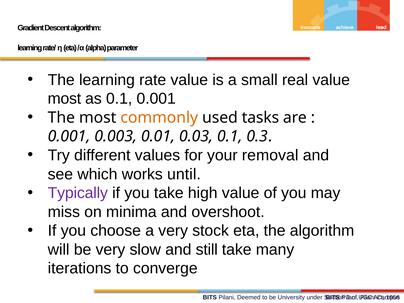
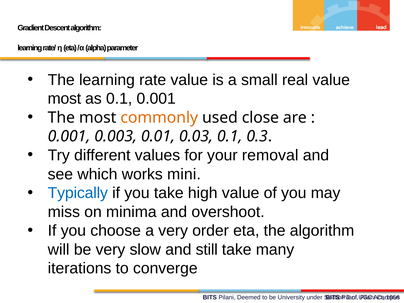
tasks: tasks -> close (260, 118)
until: until -> mini (184, 174)
Typically colour: purple -> blue (78, 193)
stock: stock -> order (211, 231)
